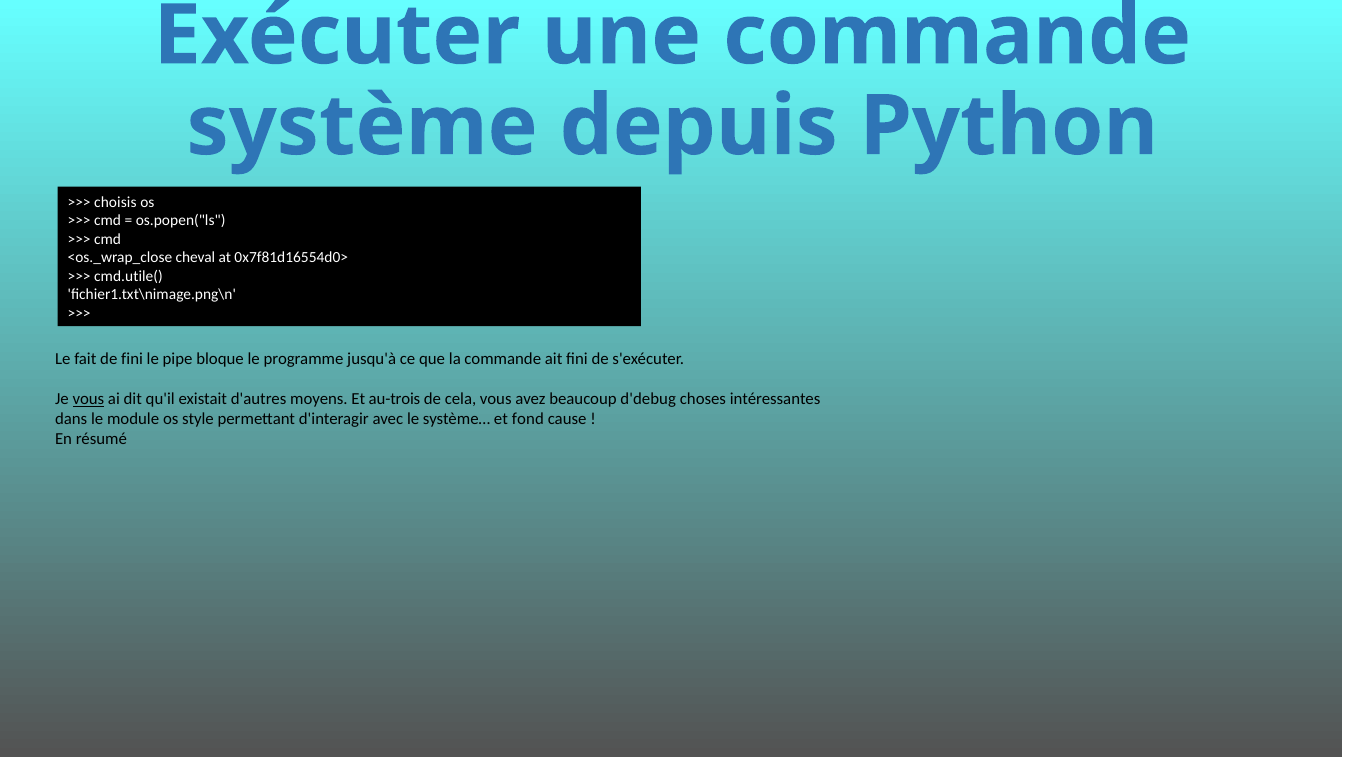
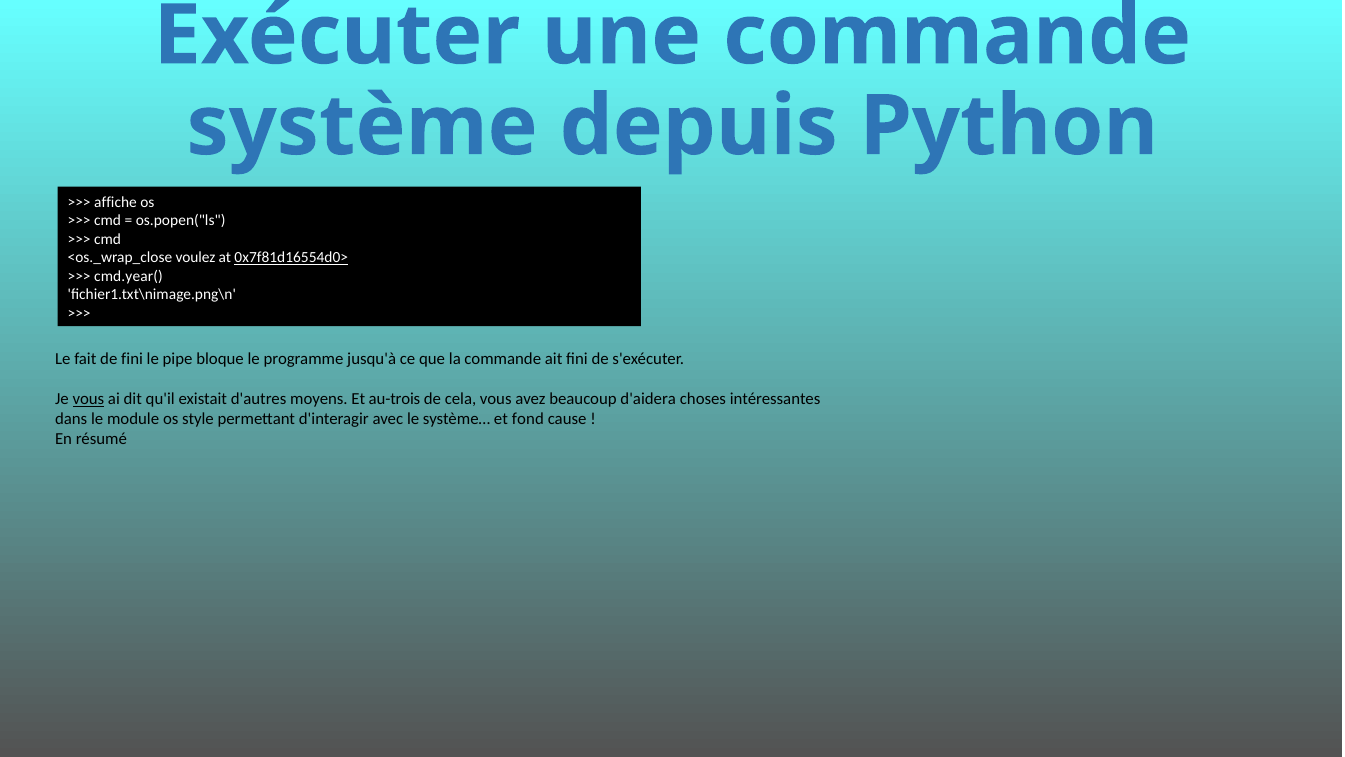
choisis: choisis -> affiche (115, 202)
cheval: cheval -> voulez (196, 257)
0x7f81d16554d0> underline: none -> present (291, 257)
cmd.utile(: cmd.utile( -> cmd.year( (128, 276)
d'debug: d'debug -> d'aidera (648, 399)
